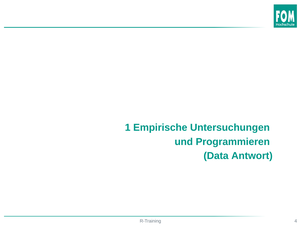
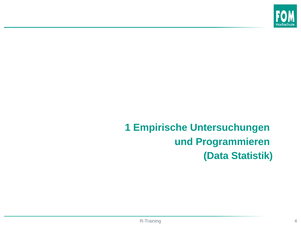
Antwort: Antwort -> Statistik (252, 156)
